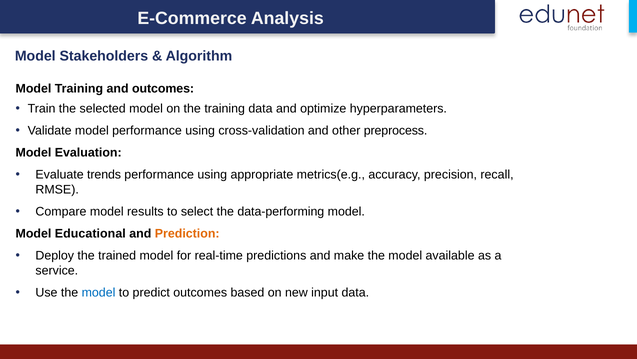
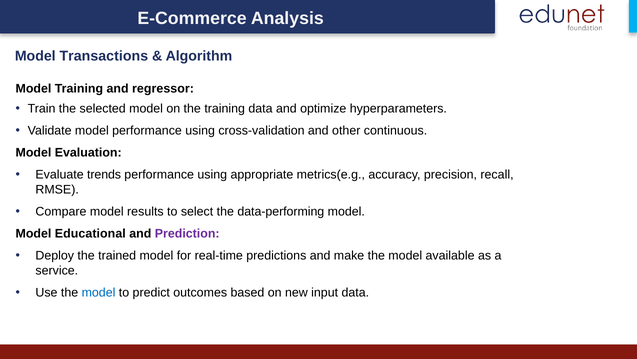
Stakeholders: Stakeholders -> Transactions (104, 56)
and outcomes: outcomes -> regressor (163, 89)
preprocess: preprocess -> continuous (396, 131)
Prediction colour: orange -> purple (187, 233)
